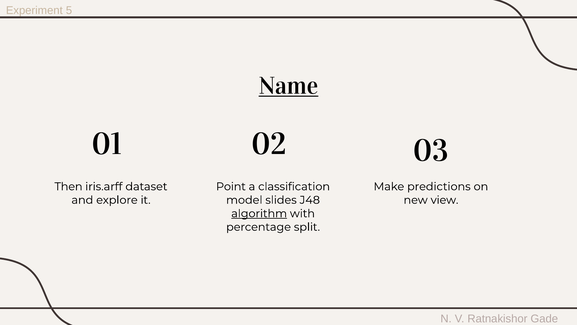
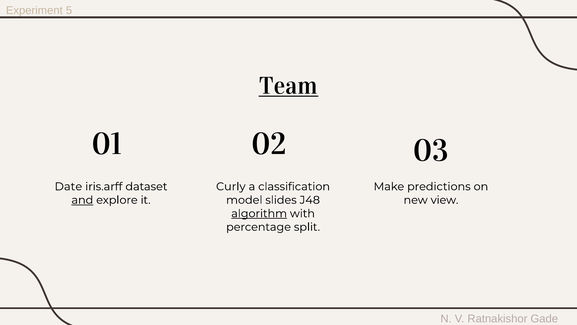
Name: Name -> Team (288, 86)
Then: Then -> Date (68, 186)
Point: Point -> Curly (231, 186)
and underline: none -> present (82, 200)
